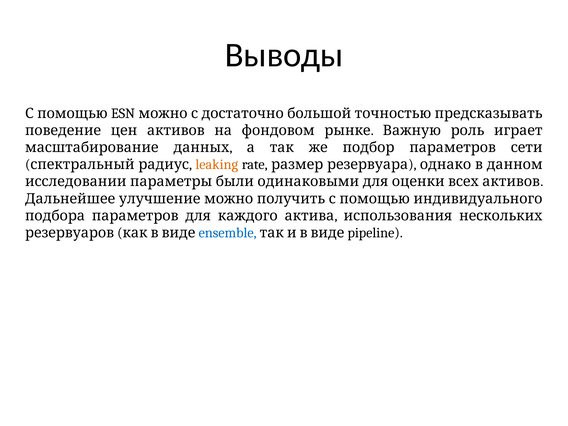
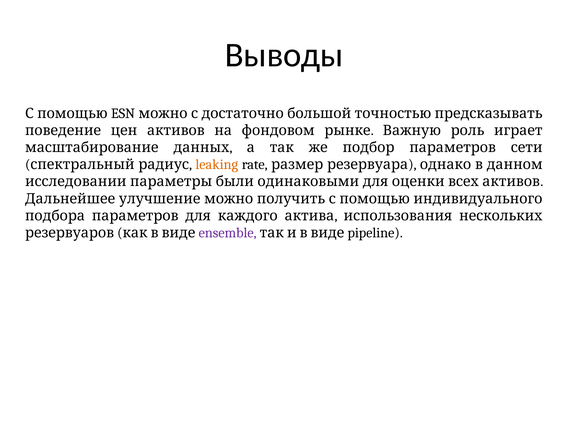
ensemble colour: blue -> purple (228, 233)
